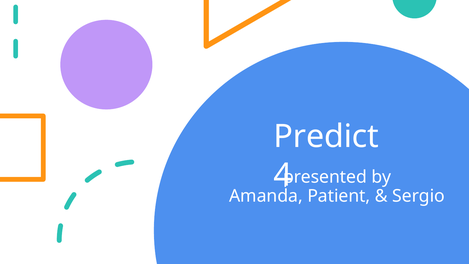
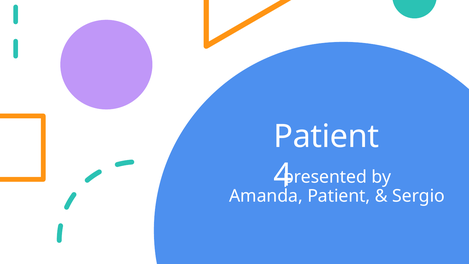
Predict: Predict -> Patient (326, 136)
